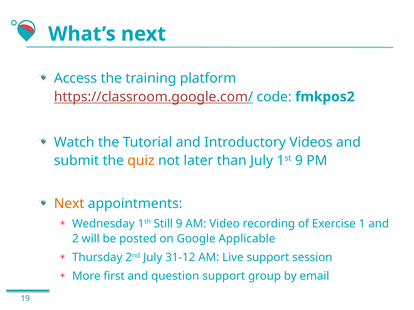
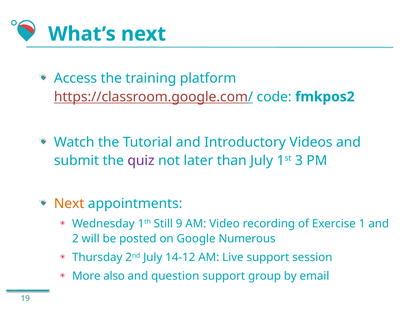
quiz colour: orange -> purple (141, 161)
1st 9: 9 -> 3 (299, 161)
Applicable: Applicable -> Numerous (247, 239)
31-12: 31-12 -> 14-12 (180, 258)
first: first -> also (114, 276)
